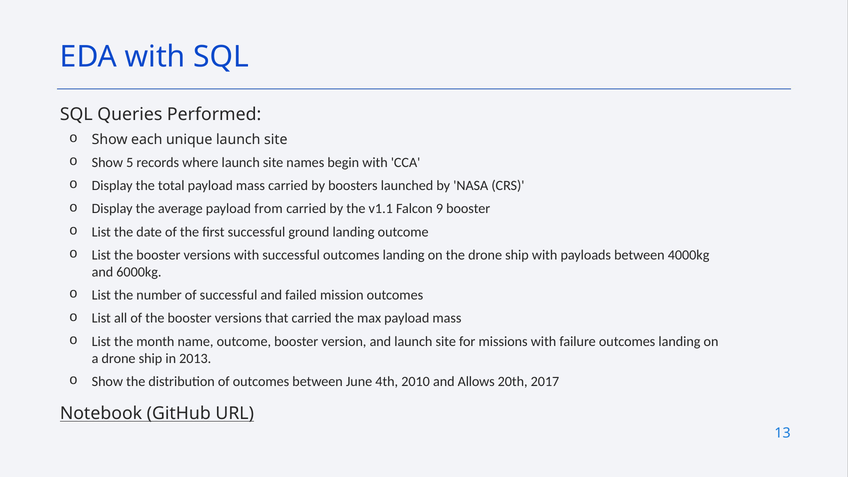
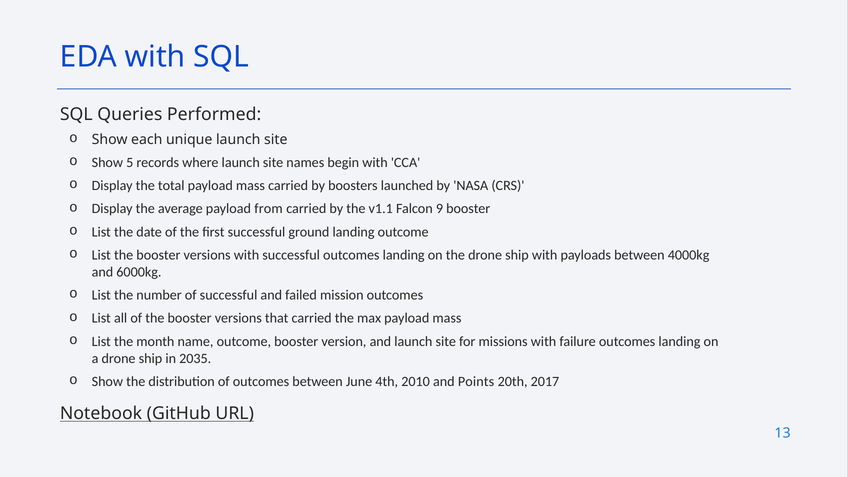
2013: 2013 -> 2035 (195, 358)
Allows: Allows -> Points (476, 382)
